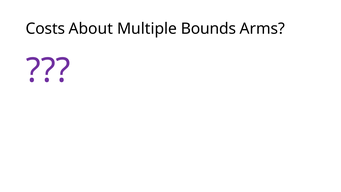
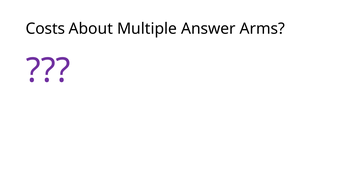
Bounds: Bounds -> Answer (208, 29)
